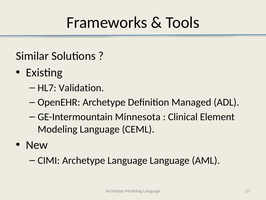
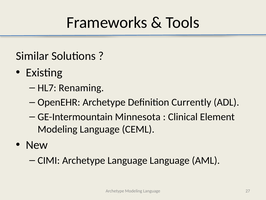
Validation: Validation -> Renaming (81, 88)
Managed: Managed -> Currently (191, 102)
